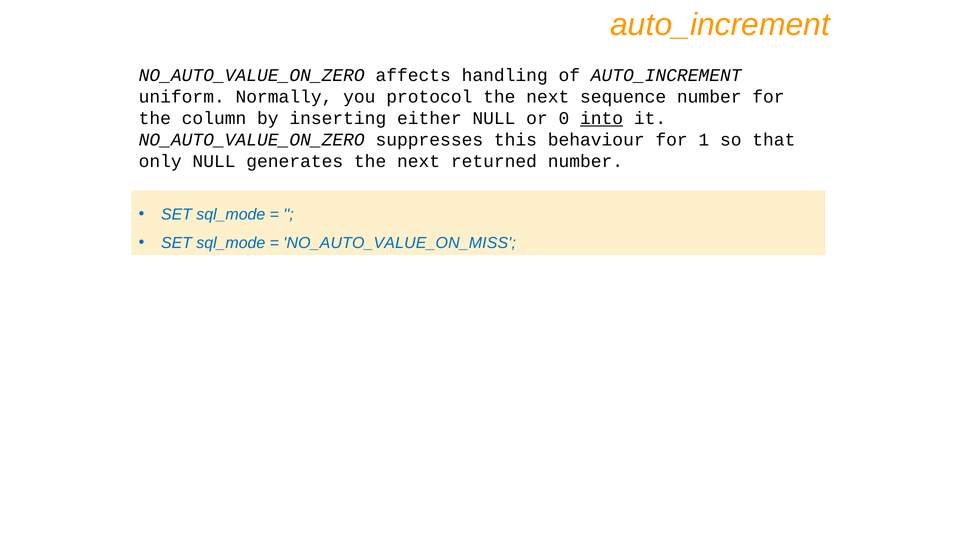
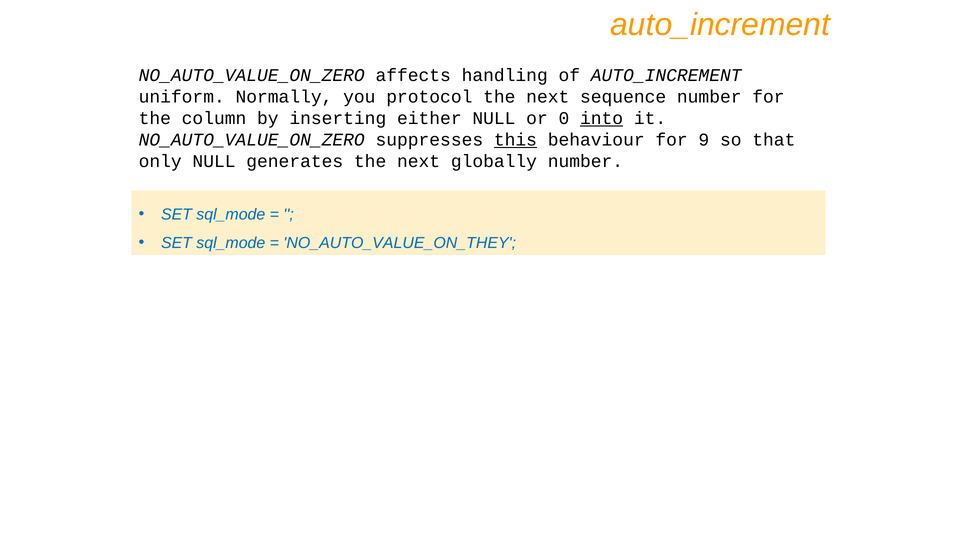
this underline: none -> present (515, 140)
1: 1 -> 9 (704, 140)
returned: returned -> globally (494, 161)
NO_AUTO_VALUE_ON_MISS: NO_AUTO_VALUE_ON_MISS -> NO_AUTO_VALUE_ON_THEY (400, 243)
